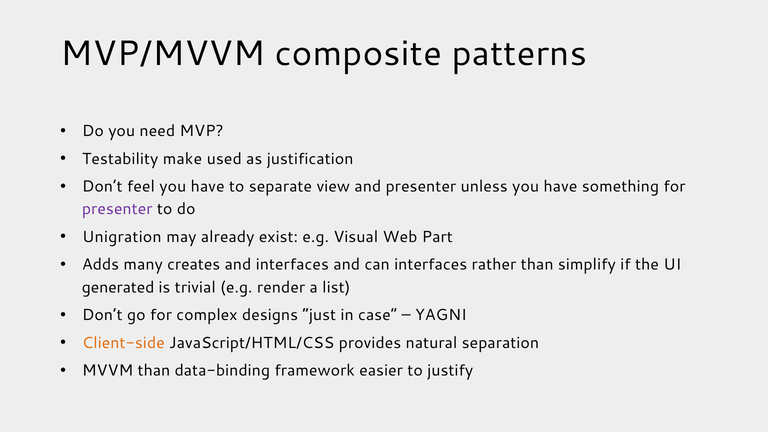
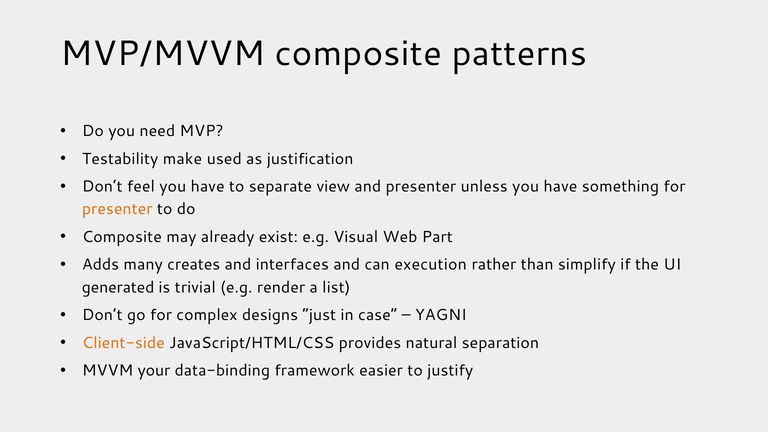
presenter colour: purple -> orange (117, 209)
Unigration: Unigration -> Composite (122, 237)
can interfaces: interfaces -> execution (431, 265)
MVVM than: than -> your (154, 371)
